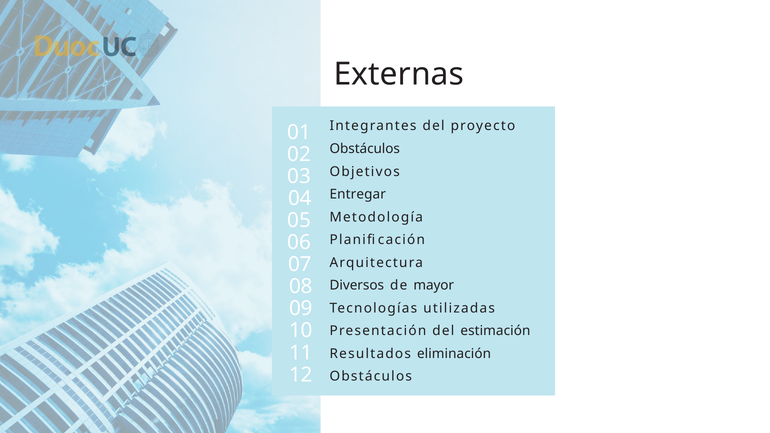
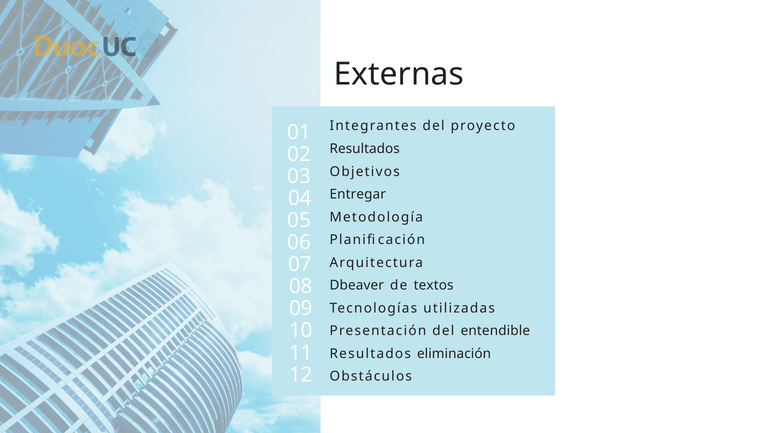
Obstáculos: Obstáculos -> Resultados (365, 149)
Diversos: Diversos -> Dbeaver (357, 285)
mayor: mayor -> textos (434, 285)
estimación: estimación -> entendible (495, 331)
